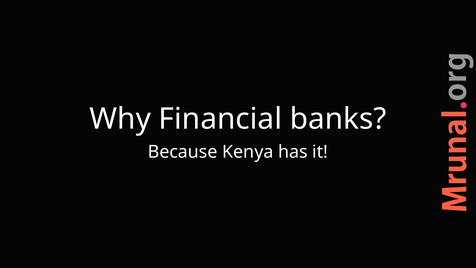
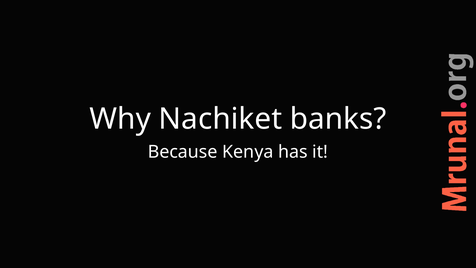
Financial: Financial -> Nachiket (220, 119)
